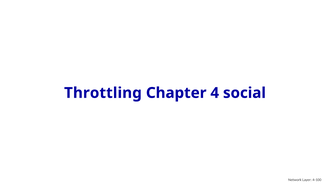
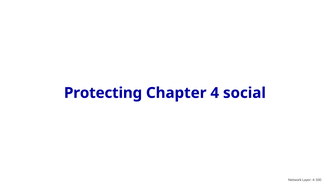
Throttling: Throttling -> Protecting (103, 93)
